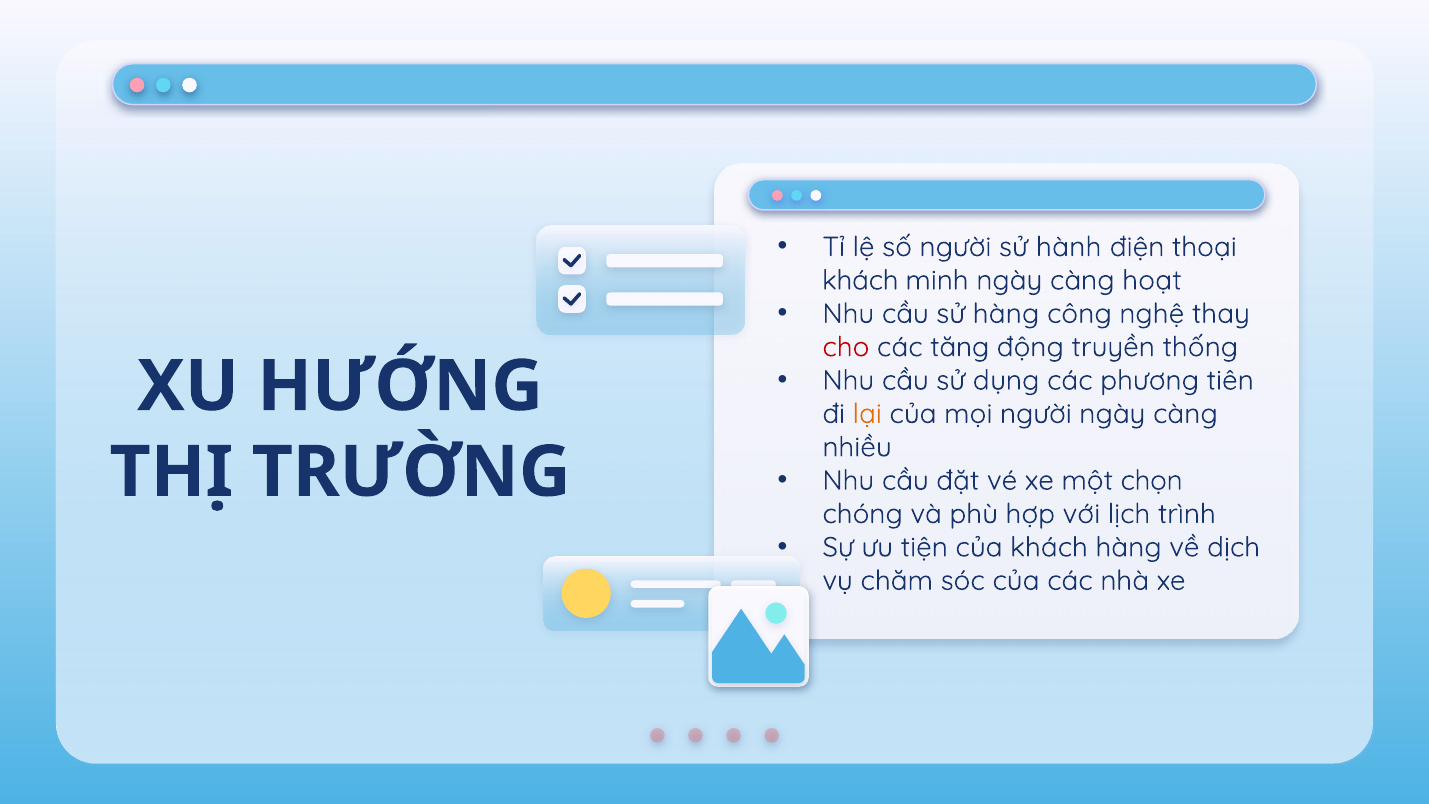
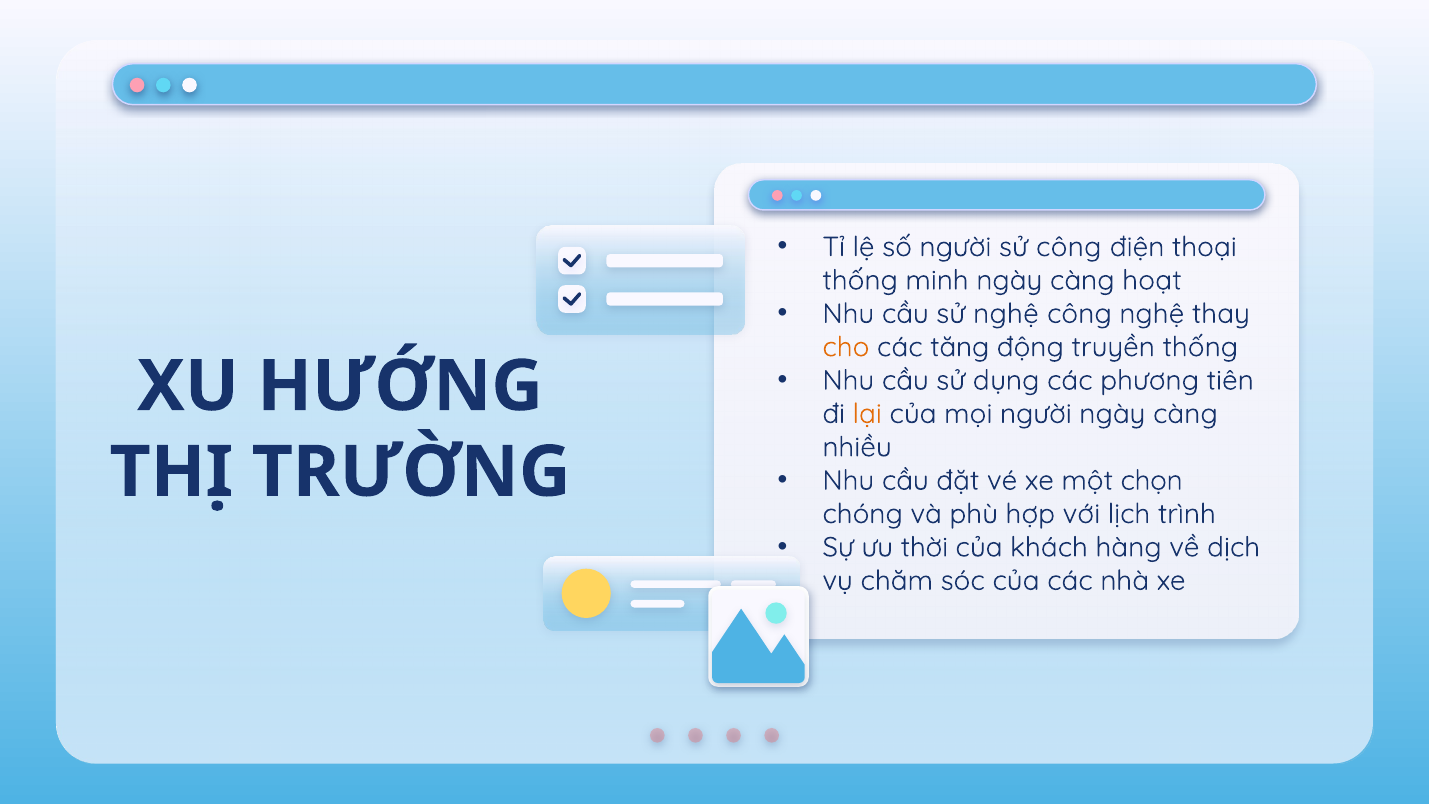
sử hành: hành -> công (1069, 247)
khách: khách -> thống (860, 280)
sử hàng: hàng -> nghệ (1006, 314)
cho colour: red -> orange (846, 347)
tiện: tiện -> thời (924, 547)
